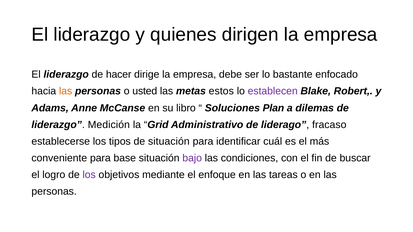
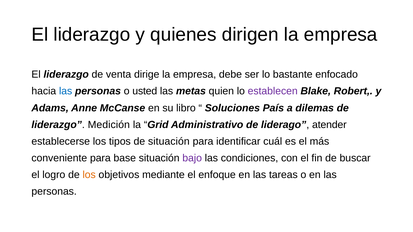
hacer: hacer -> venta (119, 75)
las colour: orange -> blue (66, 91)
estos: estos -> quien (221, 91)
Plan: Plan -> País (273, 108)
fracaso: fracaso -> atender (329, 125)
los colour: purple -> orange (89, 175)
